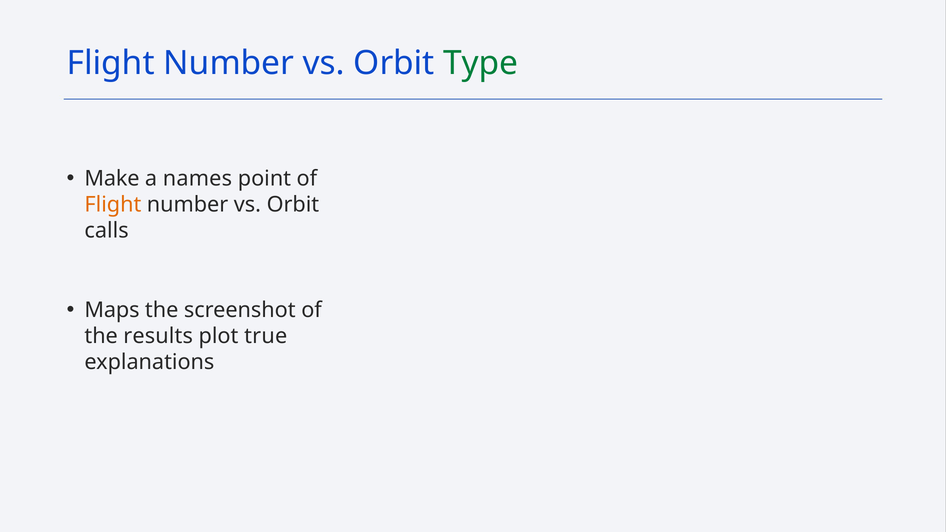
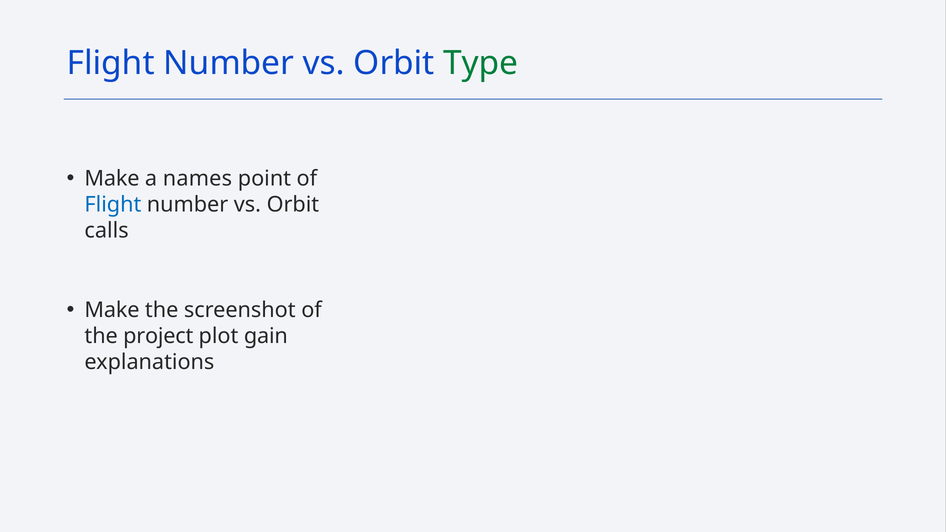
Flight colour: orange -> blue (113, 205)
Maps: Maps -> Make (112, 310)
results: results -> project (158, 336)
true: true -> gain (266, 336)
